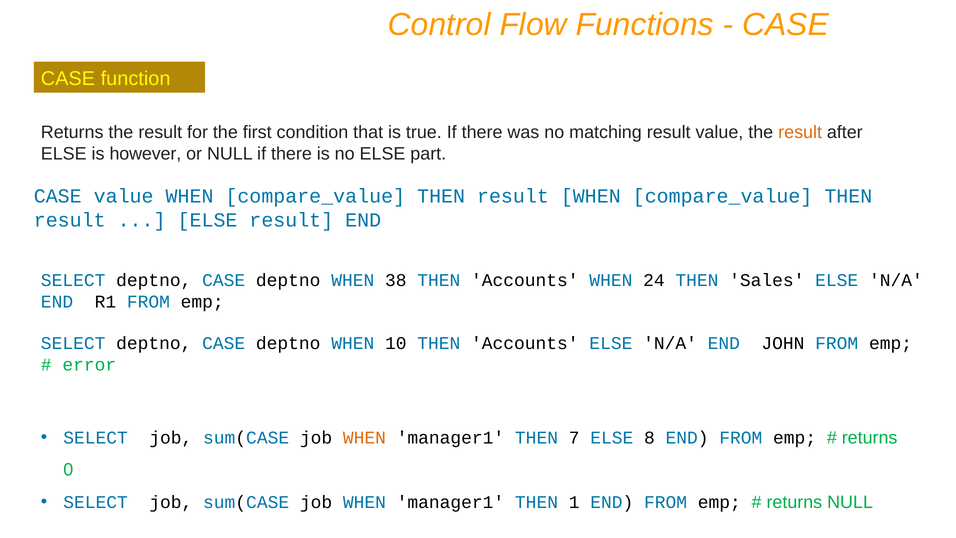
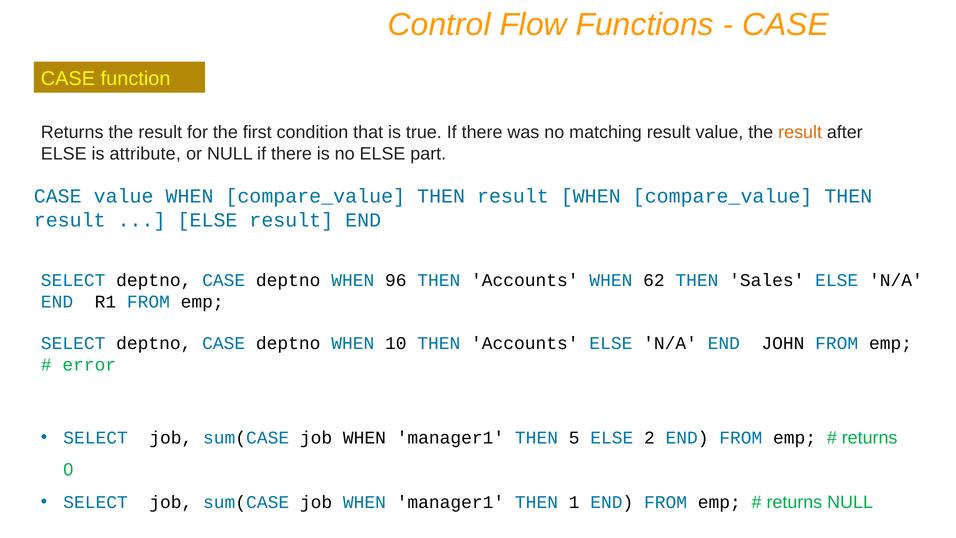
however: however -> attribute (145, 154)
38: 38 -> 96 (396, 280)
24: 24 -> 62 (654, 280)
WHEN colour: orange -> black (364, 438)
7: 7 -> 5 (574, 438)
8: 8 -> 2 (649, 438)
